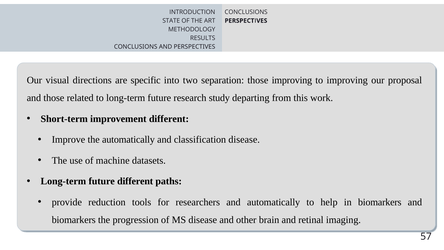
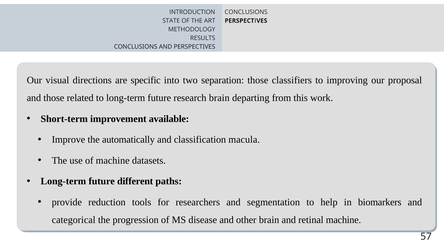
those improving: improving -> classifiers (292, 80)
research study: study -> brain (219, 98)
improvement different: different -> available (169, 119)
classification disease: disease -> macula (244, 139)
and automatically: automatically -> segmentation (274, 202)
biomarkers: biomarkers -> categorical (74, 220)
retinal imaging: imaging -> machine (343, 220)
